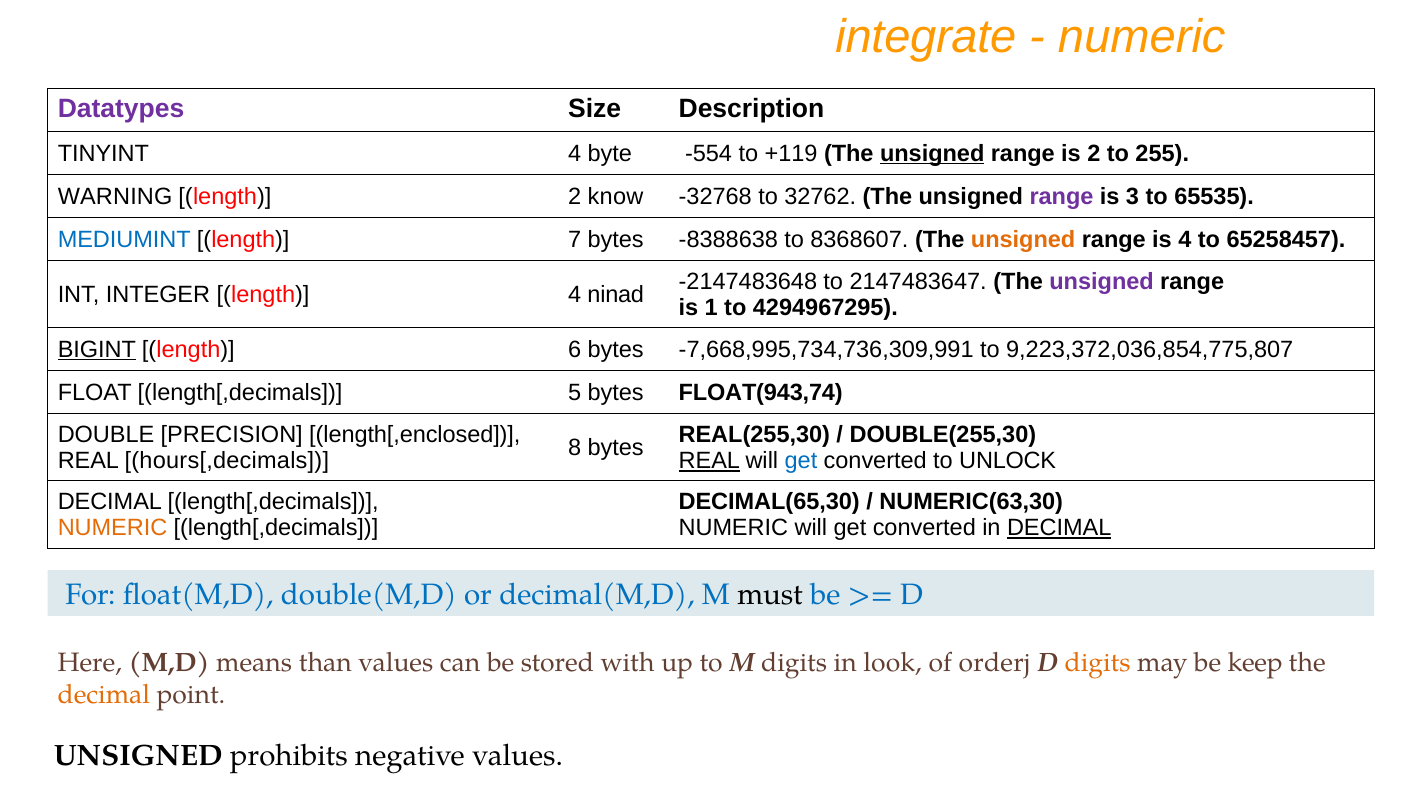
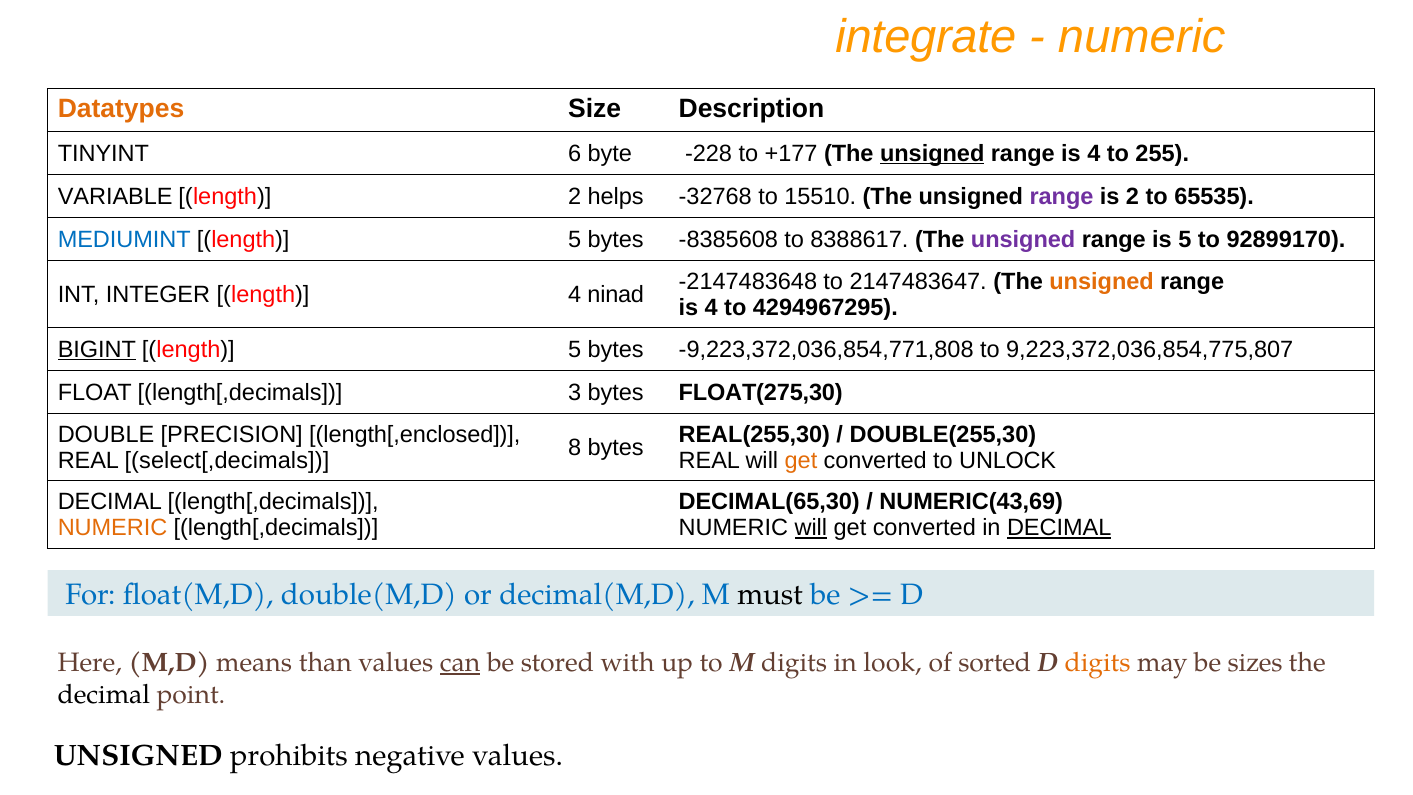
Datatypes colour: purple -> orange (121, 109)
TINYINT 4: 4 -> 6 (575, 153)
-554: -554 -> -228 (709, 153)
+119: +119 -> +177 (791, 153)
2: 2 -> 4 (1094, 153)
WARNING: WARNING -> VARIABLE (115, 196)
know: know -> helps (616, 196)
32762: 32762 -> 15510 (820, 196)
is 3: 3 -> 2 (1133, 196)
7: 7 -> 5 (575, 239)
-8388638: -8388638 -> -8385608 (728, 239)
8368607: 8368607 -> 8388617 (859, 239)
unsigned colour: orange -> purple (1023, 239)
is 4: 4 -> 5 (1185, 239)
65258457: 65258457 -> 92899170 (1286, 239)
unsigned colour: purple -> orange (1102, 281)
1: 1 -> 4 (711, 307)
6: 6 -> 5 (575, 349)
-7,668,995,734,736,309,991: -7,668,995,734,736,309,991 -> -9,223,372,036,854,771,808 (826, 349)
5: 5 -> 3 (575, 392)
FLOAT(943,74: FLOAT(943,74 -> FLOAT(275,30 (761, 392)
hours[,decimals: hours[,decimals -> select[,decimals (227, 461)
REAL underline: present -> none (709, 461)
get colour: blue -> orange (801, 461)
NUMERIC(63,30: NUMERIC(63,30 -> NUMERIC(43,69 (971, 502)
will underline: none -> present (811, 528)
can underline: none -> present (460, 662)
orderj: orderj -> sorted (995, 662)
keep: keep -> sizes (1255, 662)
decimal colour: orange -> black (104, 694)
